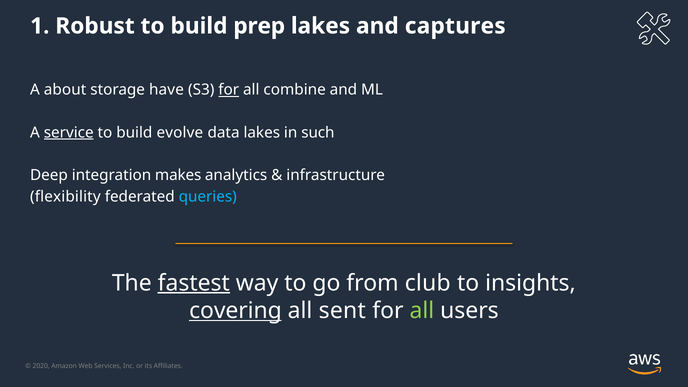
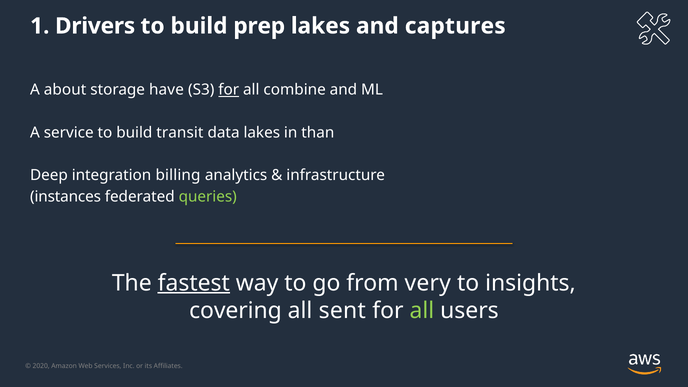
Robust: Robust -> Drivers (95, 26)
service underline: present -> none (69, 133)
evolve: evolve -> transit (180, 133)
such: such -> than (318, 133)
makes: makes -> billing (178, 175)
flexibility: flexibility -> instances (66, 197)
queries colour: light blue -> light green (208, 197)
club: club -> very (428, 283)
covering underline: present -> none (235, 311)
